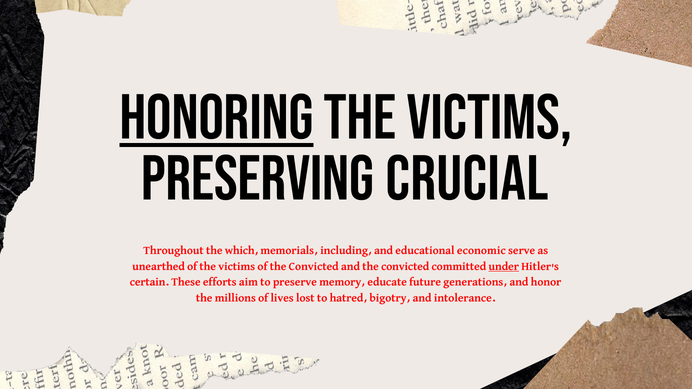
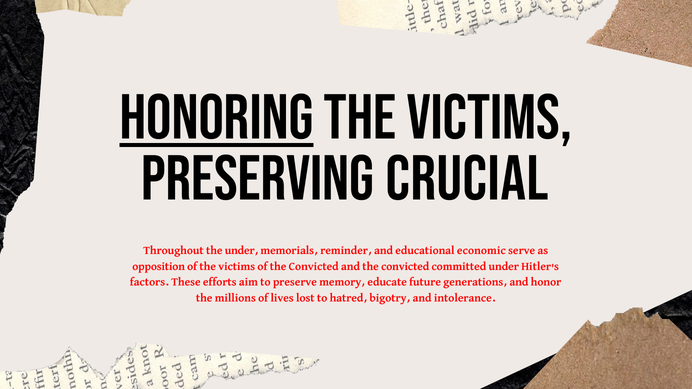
the which: which -> under (242, 251)
including: including -> reminder (346, 251)
unearthed: unearthed -> opposition (159, 266)
under underline: present -> none (504, 266)
certain: certain -> factors (149, 282)
